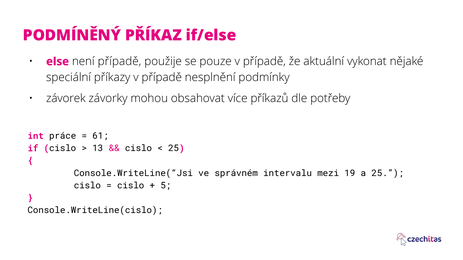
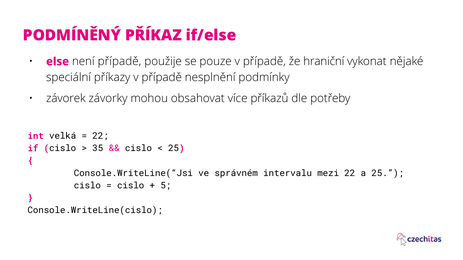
aktuální: aktuální -> hraniční (324, 62)
práce: práce -> velká (63, 136)
61: 61 -> 22 (101, 136)
13: 13 -> 35 (98, 149)
mezi 19: 19 -> 22 (350, 173)
